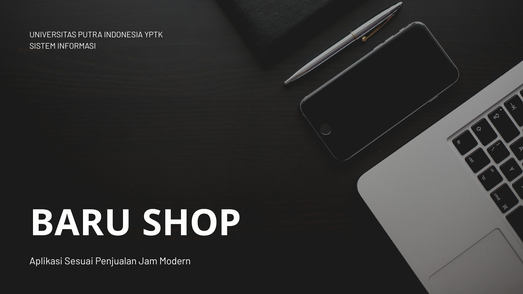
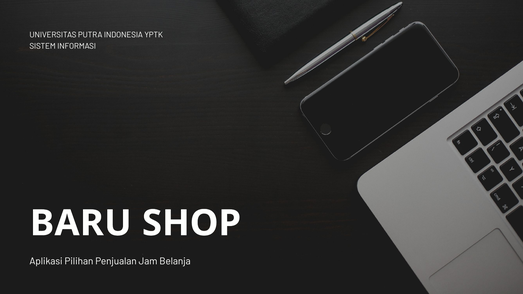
Sesuai: Sesuai -> Pilihan (79, 261)
Modern: Modern -> Belanja (175, 261)
